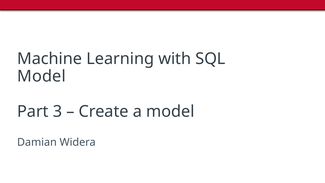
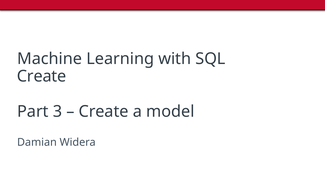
Model: Model -> Create (42, 76)
